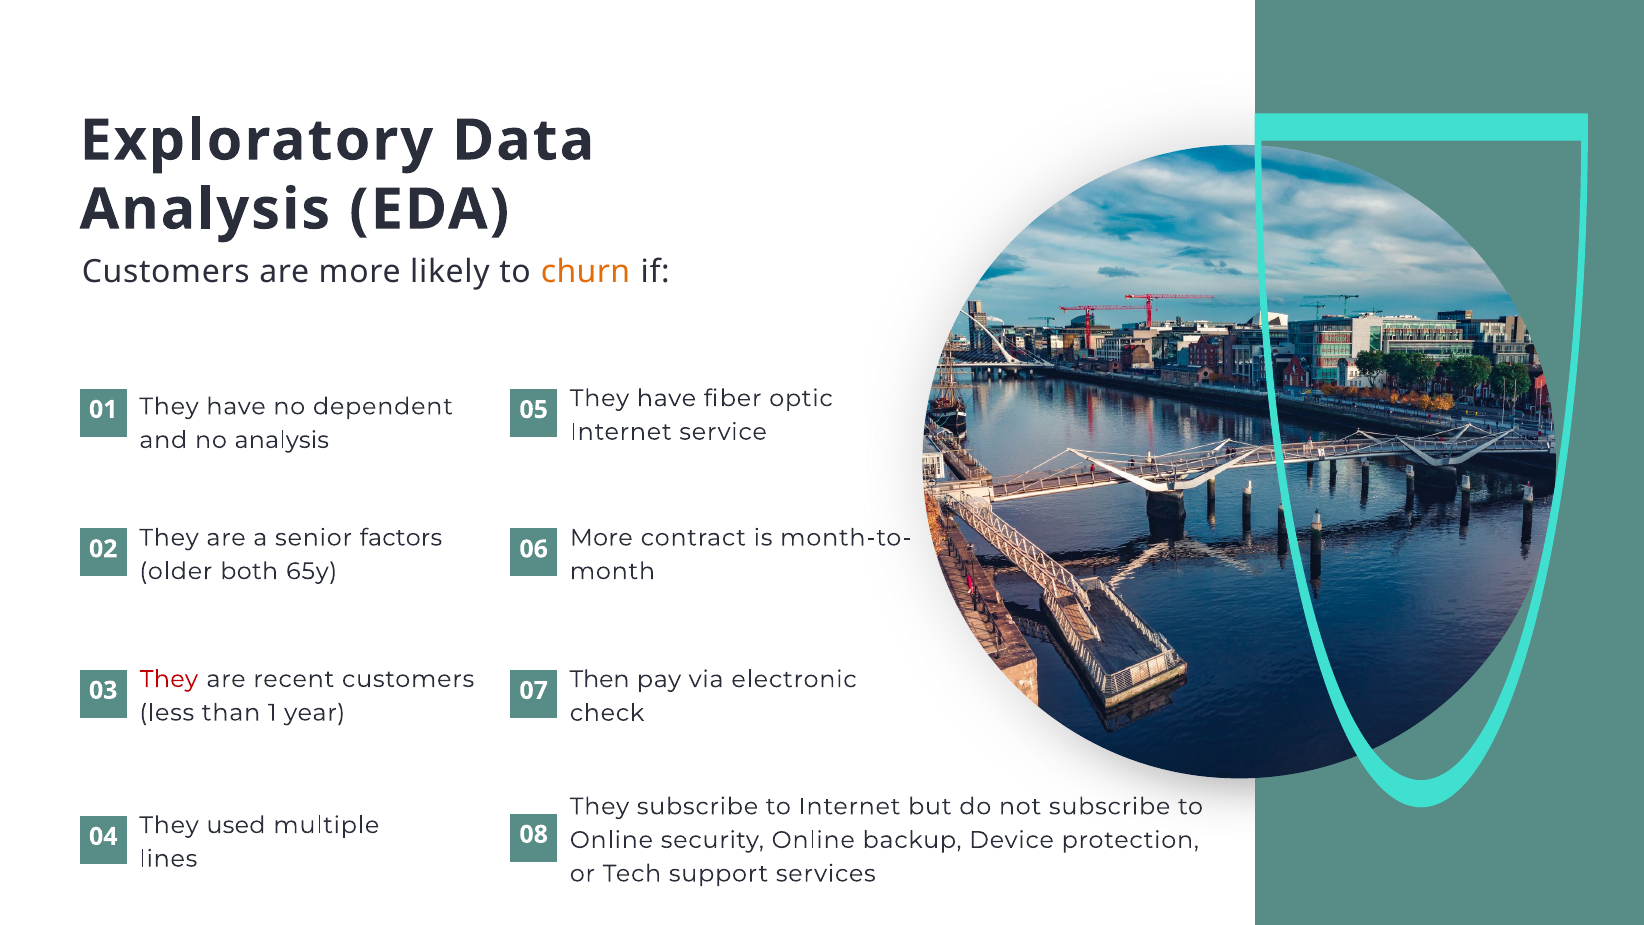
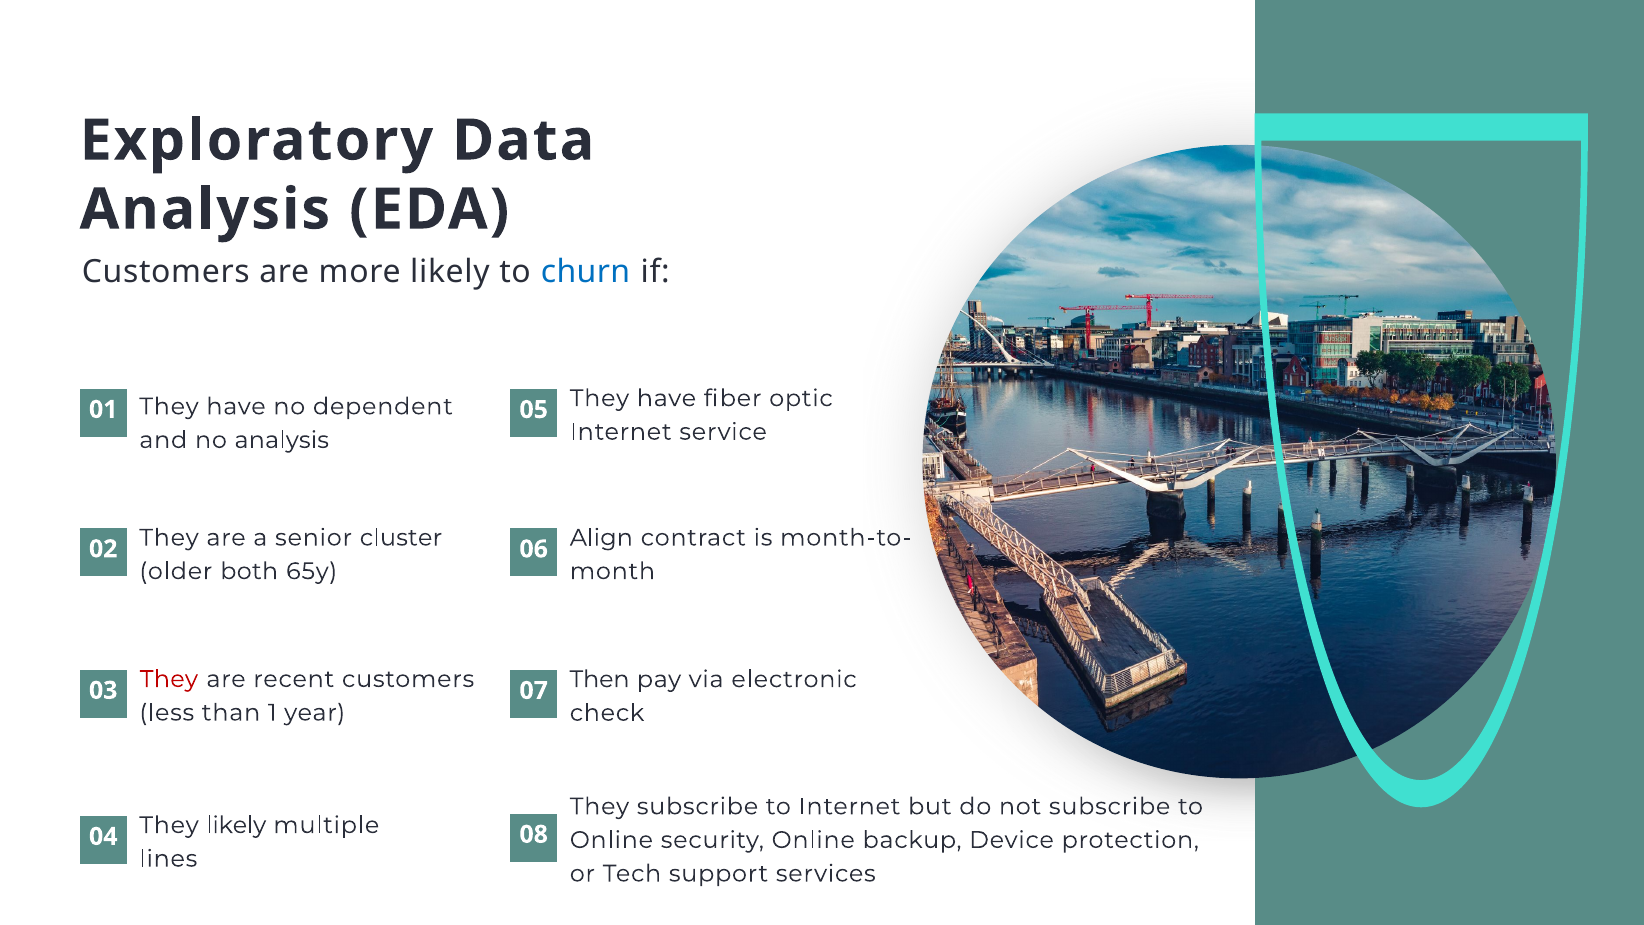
churn colour: orange -> blue (586, 272)
factors: factors -> cluster (401, 538)
More: More -> Align (601, 538)
They used: used -> likely (236, 825)
